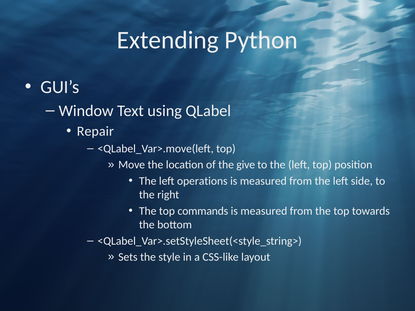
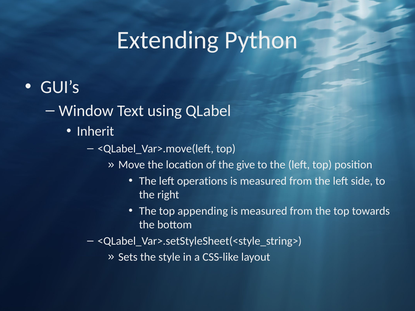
Repair: Repair -> Inherit (95, 131)
commands: commands -> appending (203, 211)
